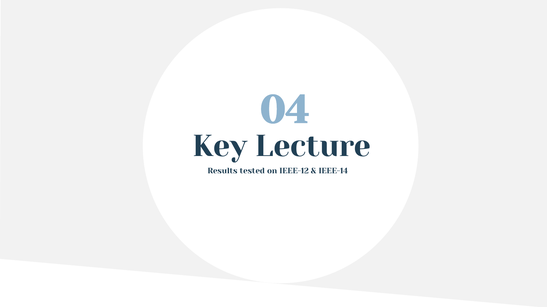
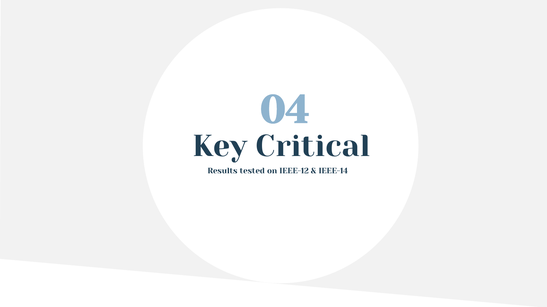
Lecture: Lecture -> Critical (313, 147)
